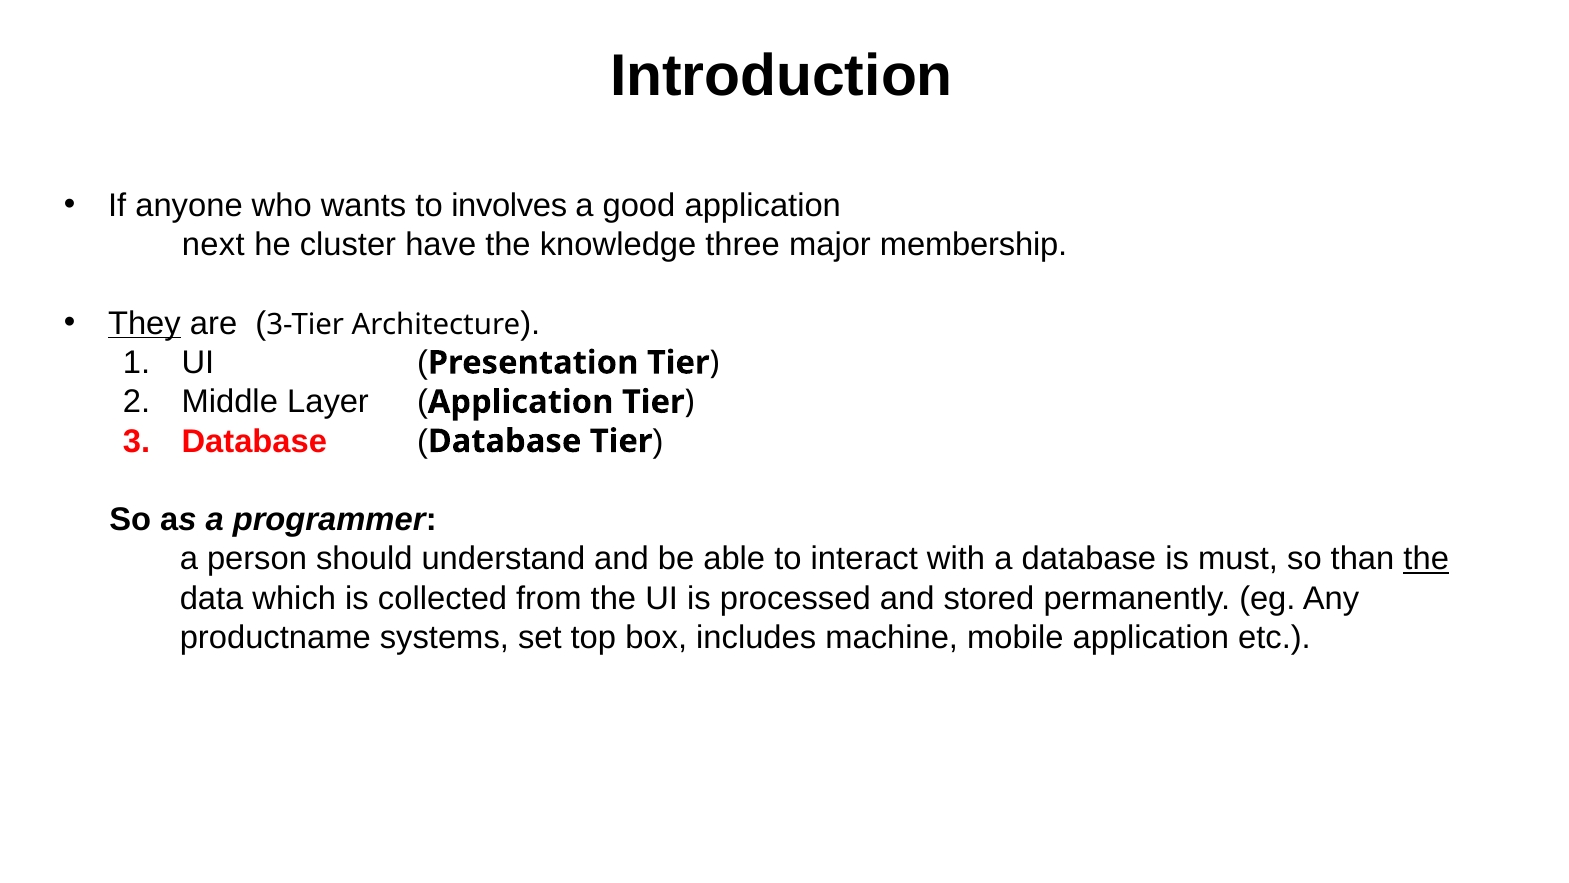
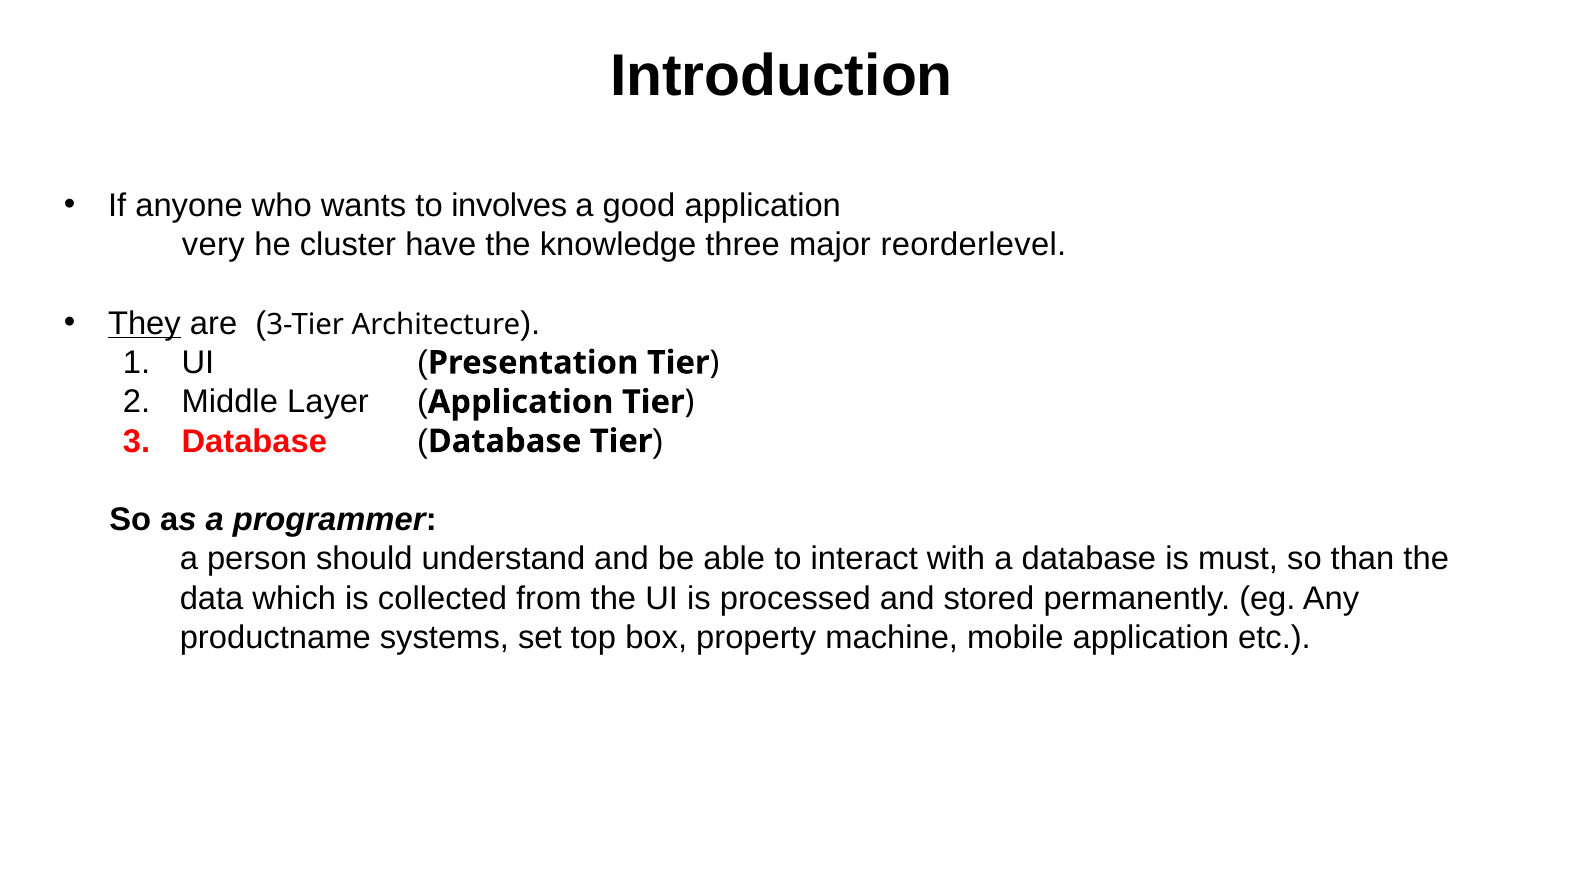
next: next -> very (213, 245)
membership: membership -> reorderlevel (973, 245)
the underline: present -> none (1426, 559)
includes: includes -> property (756, 637)
